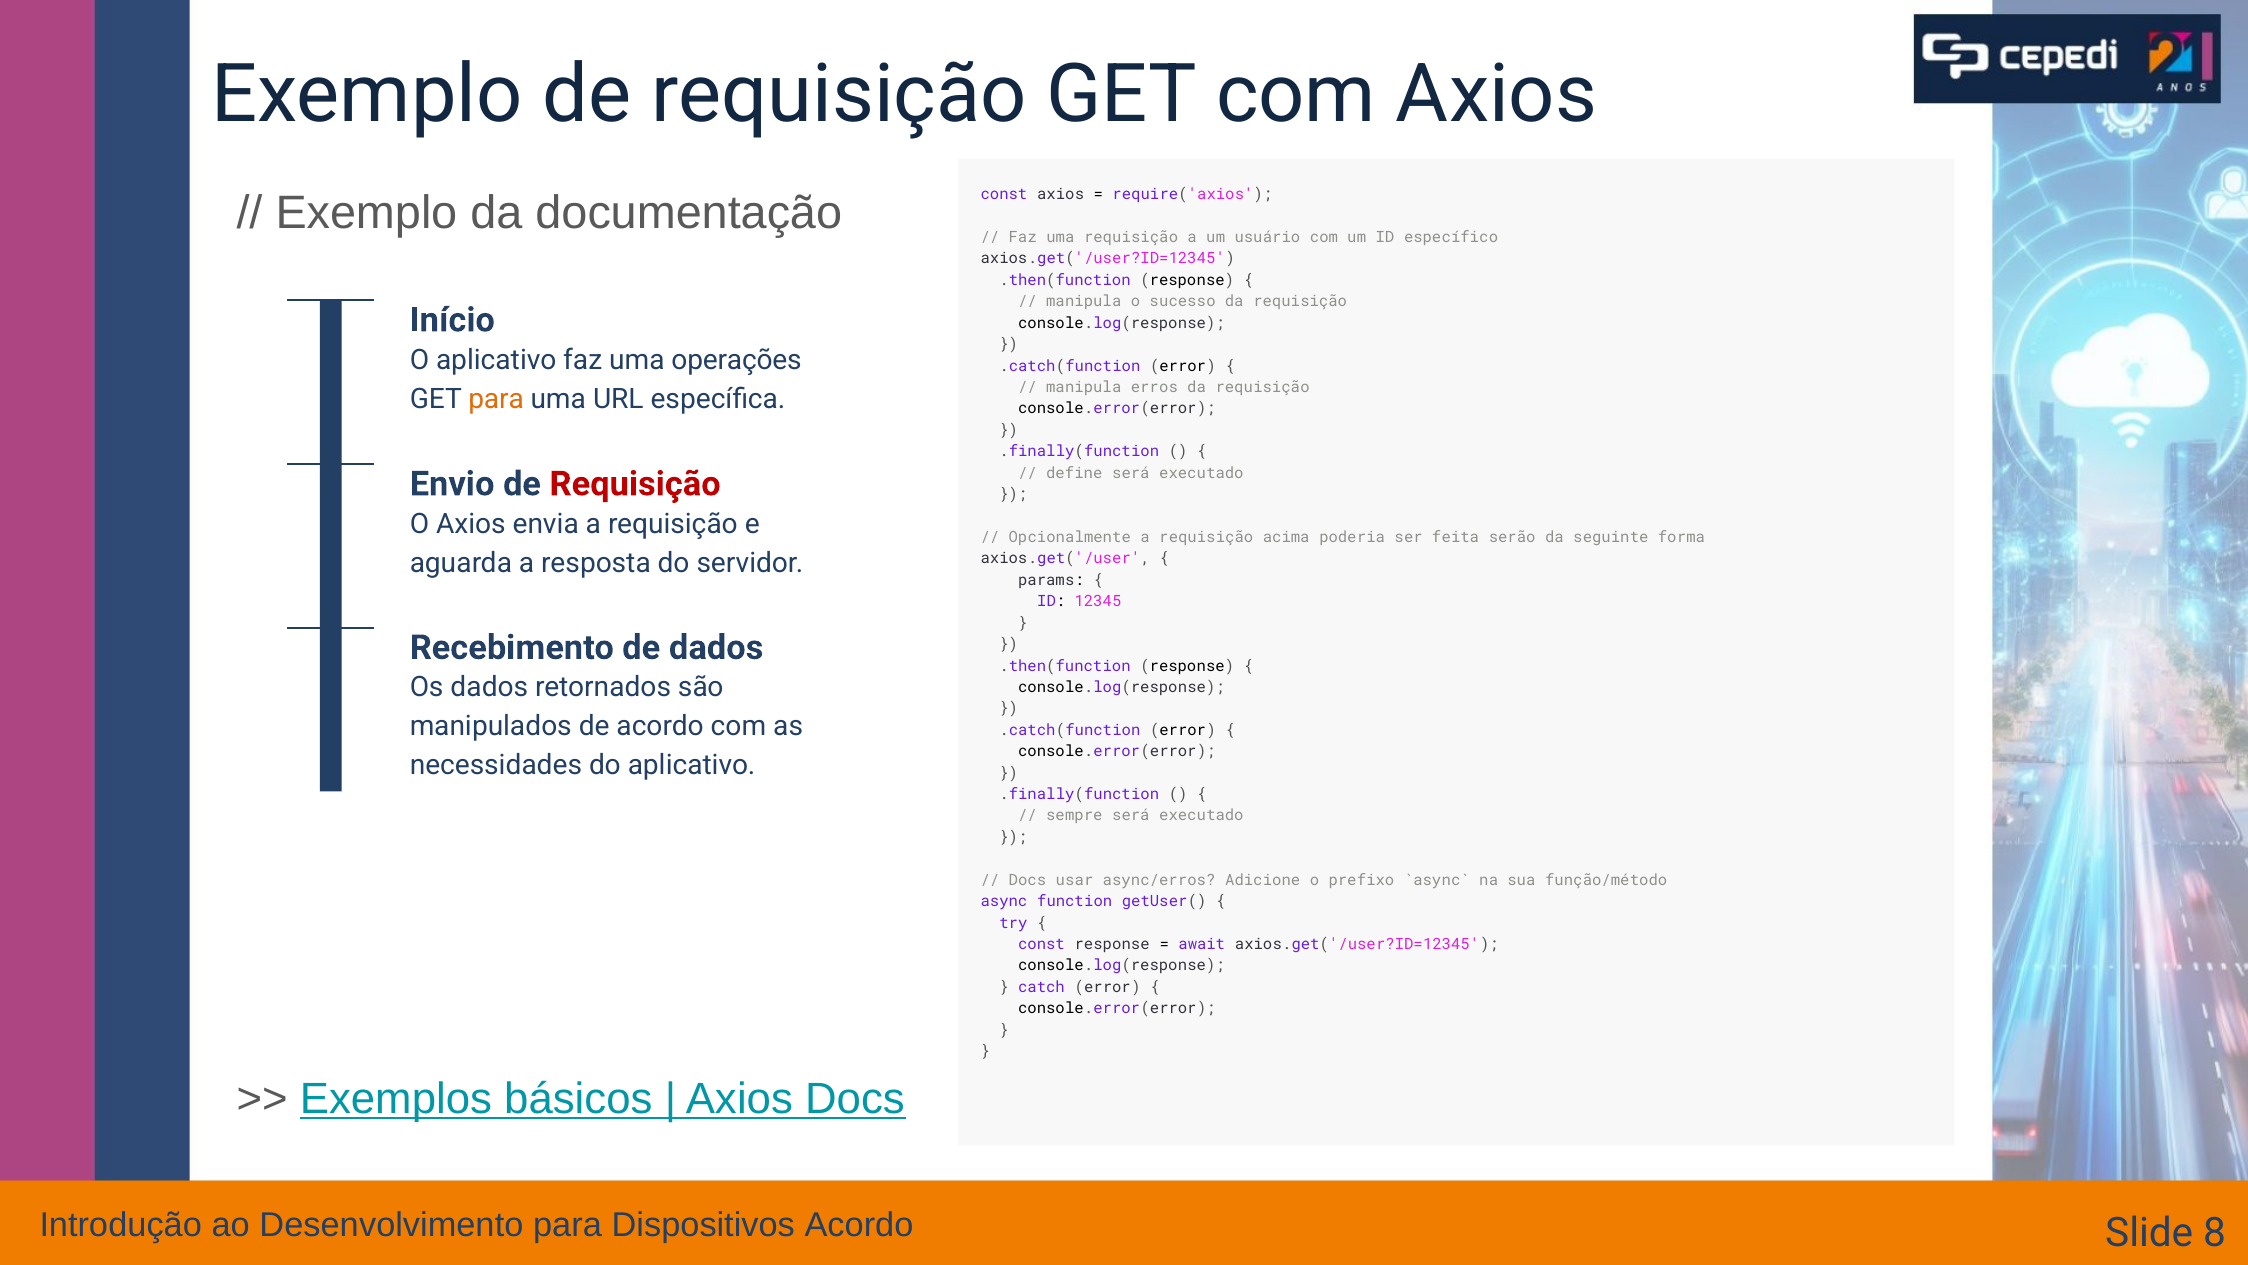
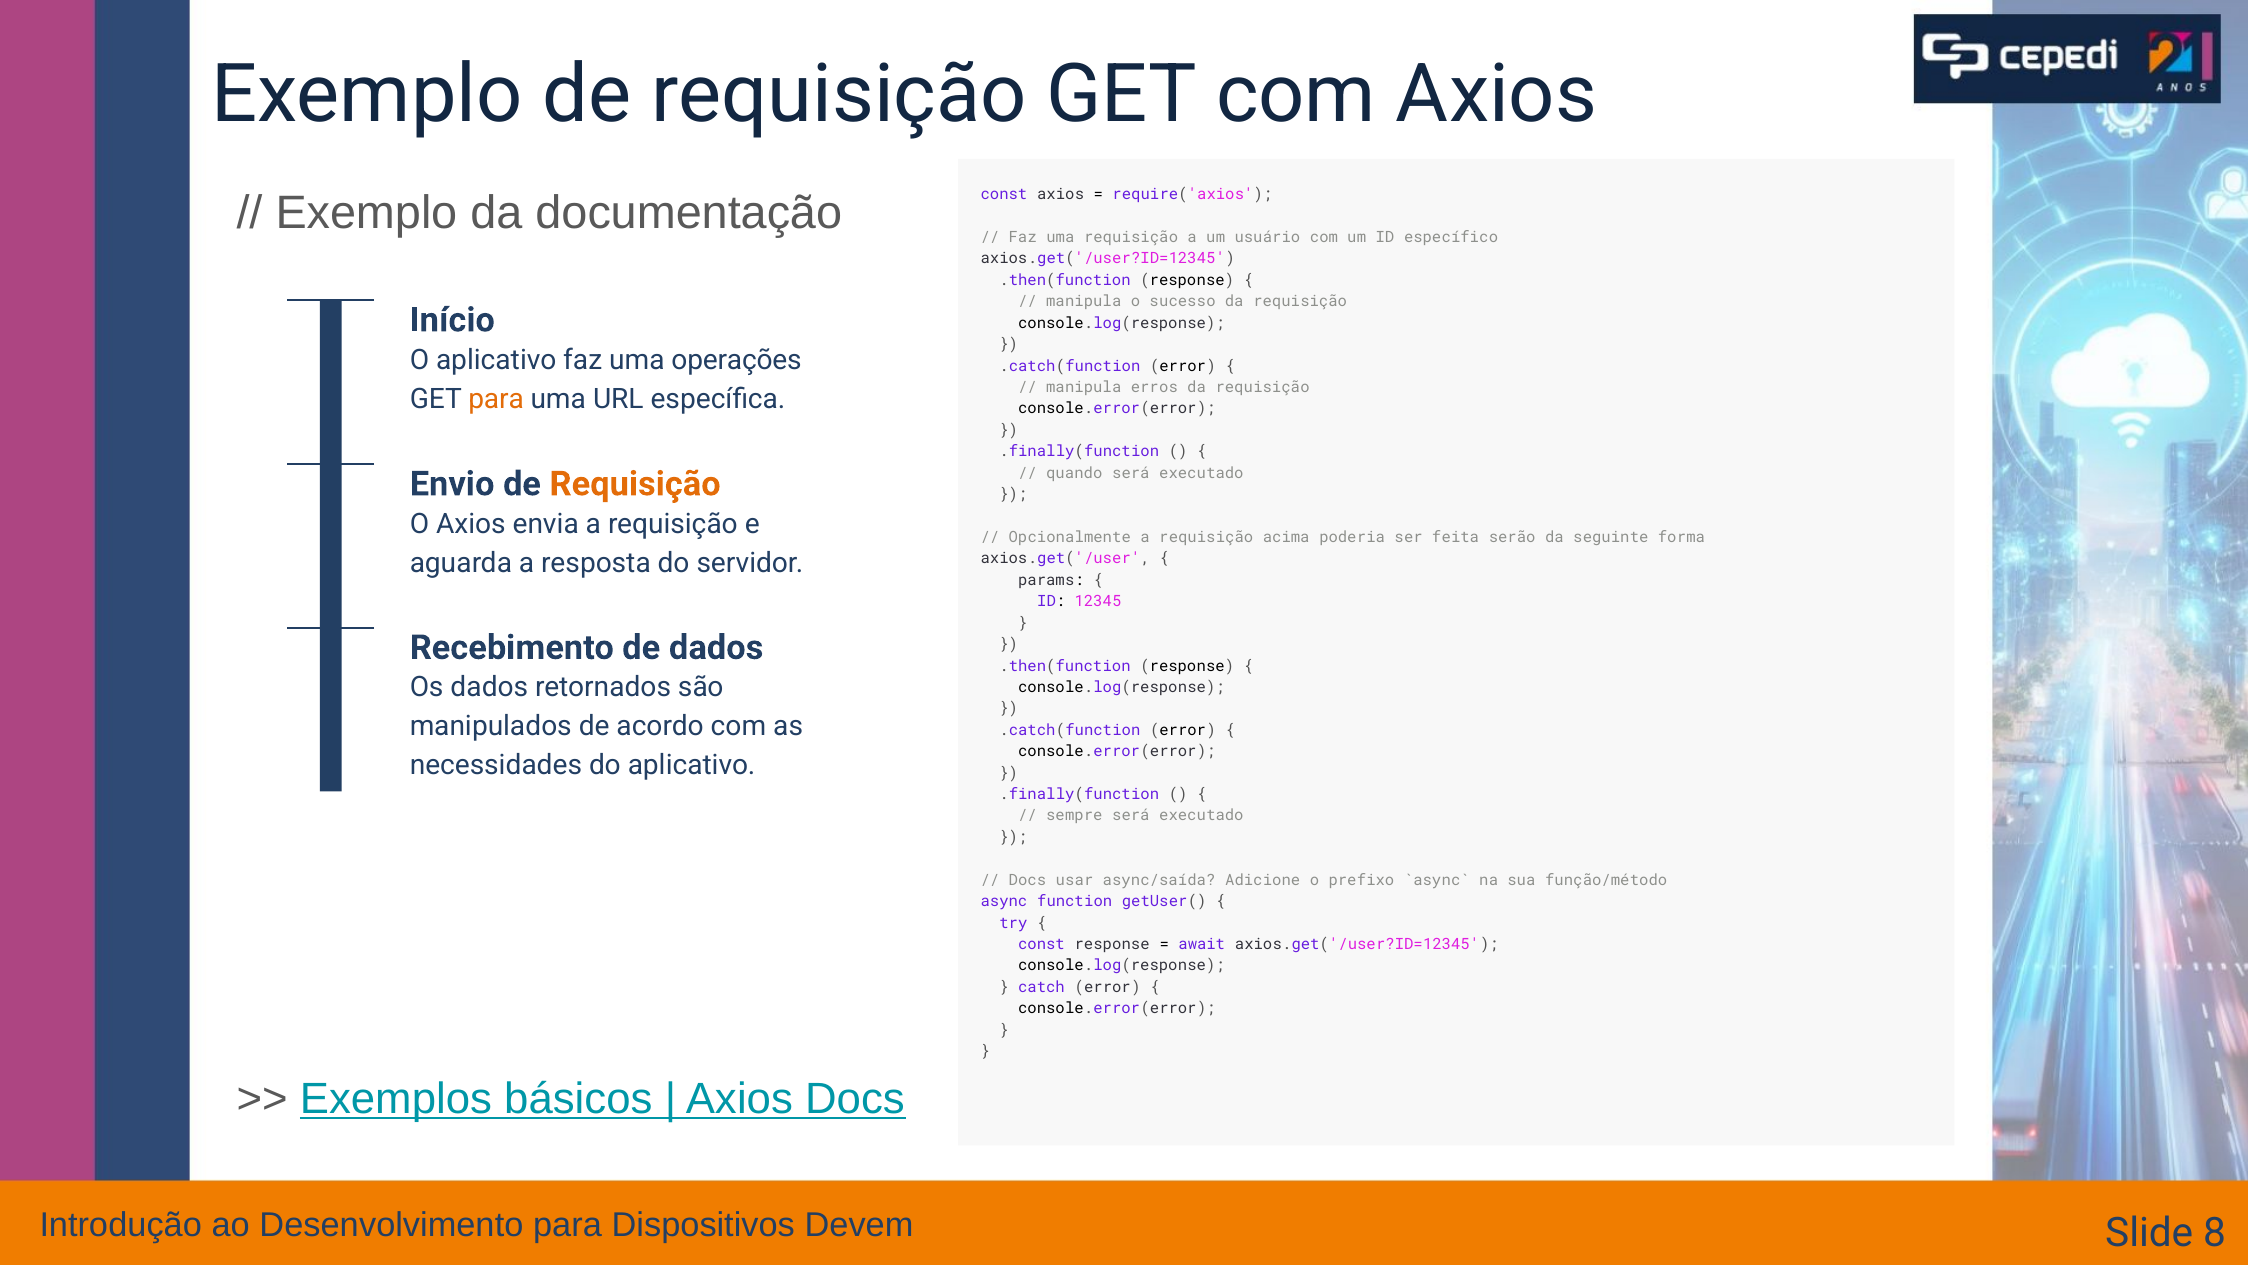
define: define -> quando (1074, 473)
Requisição colour: red -> orange (635, 484)
async/erros: async/erros -> async/saída (1159, 880)
Dispositivos Acordo: Acordo -> Devem (859, 1225)
